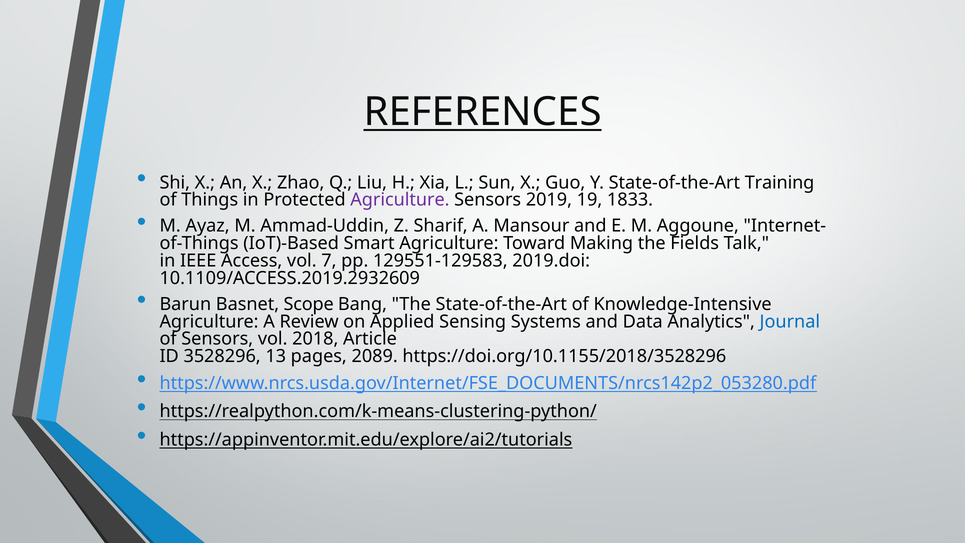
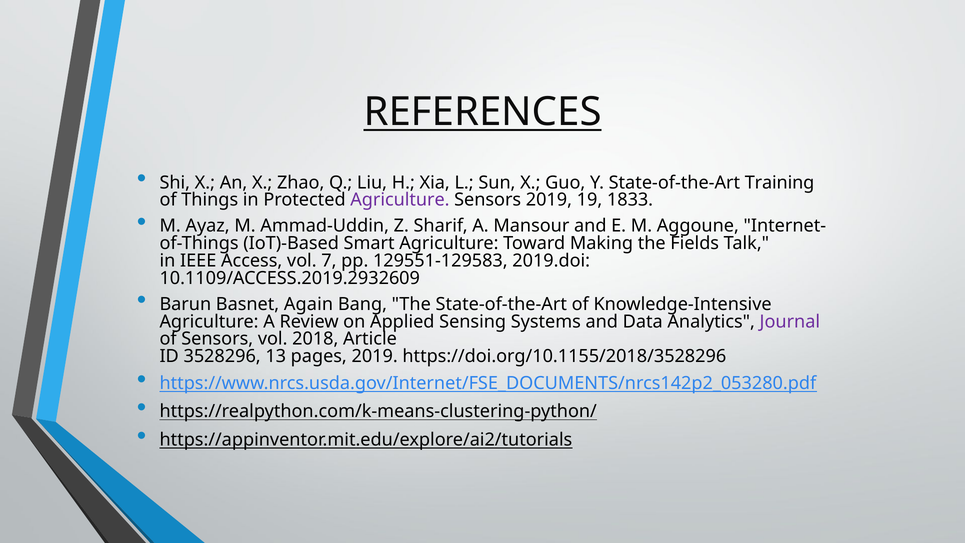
Scope: Scope -> Again (309, 304)
Journal colour: blue -> purple (790, 322)
pages 2089: 2089 -> 2019 (375, 356)
